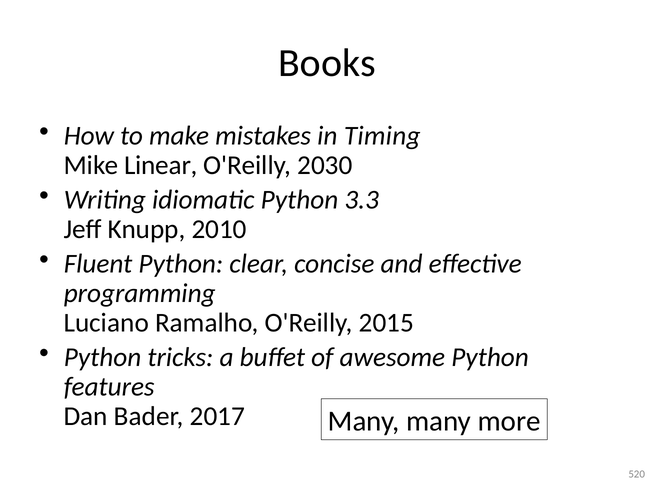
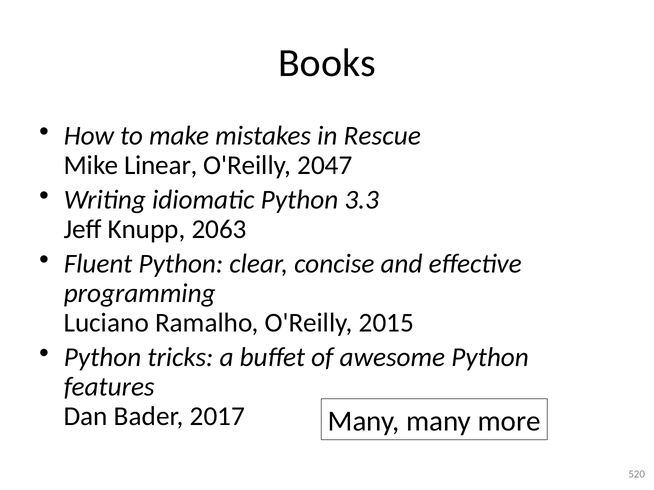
Timing: Timing -> Rescue (382, 136)
2030: 2030 -> 2047 (325, 165)
2010: 2010 -> 2063 (219, 229)
